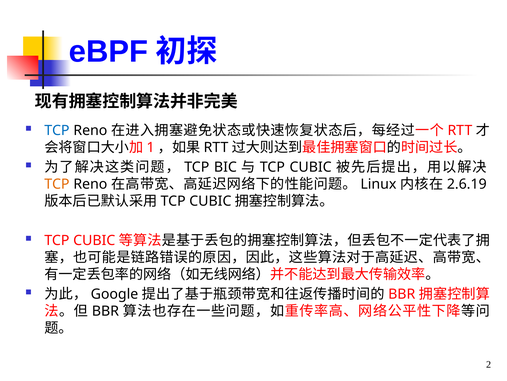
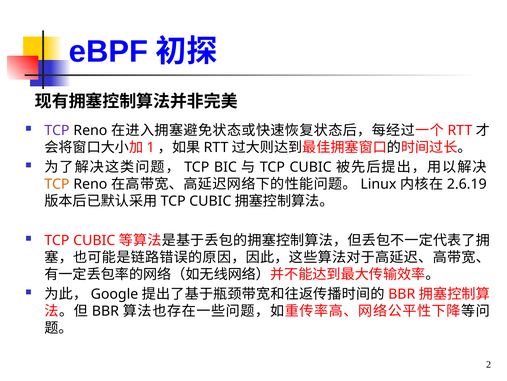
TCP colour: blue -> purple (57, 130)
